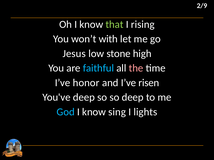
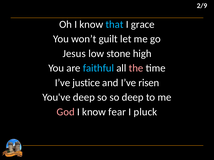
that colour: light green -> light blue (115, 24)
rising: rising -> grace (143, 24)
with: with -> guilt (108, 39)
honor: honor -> justice (86, 83)
God colour: light blue -> pink (66, 112)
sing: sing -> fear (117, 112)
lights: lights -> pluck (145, 112)
